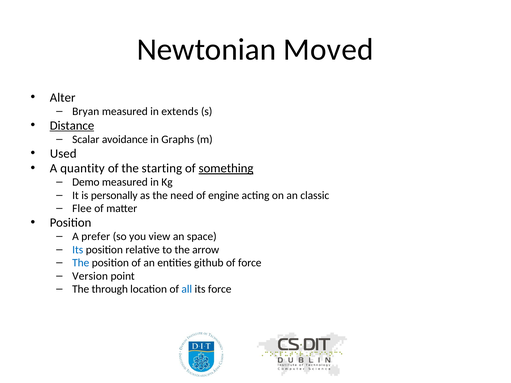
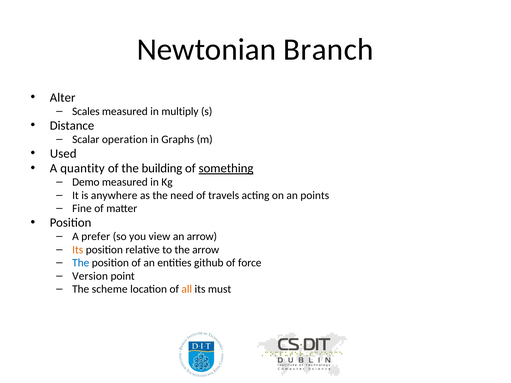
Moved: Moved -> Branch (328, 49)
Bryan: Bryan -> Scales (86, 111)
extends: extends -> multiply (180, 111)
Distance underline: present -> none (72, 126)
avoidance: avoidance -> operation (125, 139)
starting: starting -> building (162, 168)
personally: personally -> anywhere (114, 196)
engine: engine -> travels (224, 196)
classic: classic -> points (315, 196)
Flee: Flee -> Fine (82, 209)
an space: space -> arrow (202, 237)
Its colour: blue -> orange (78, 250)
through: through -> scheme (110, 289)
all colour: blue -> orange (187, 289)
its force: force -> must (220, 289)
